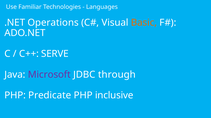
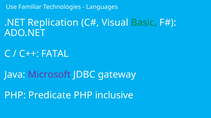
Operations: Operations -> Replication (53, 23)
Basic colour: orange -> green (144, 23)
SERVE: SERVE -> FATAL (55, 54)
through: through -> gateway (117, 75)
